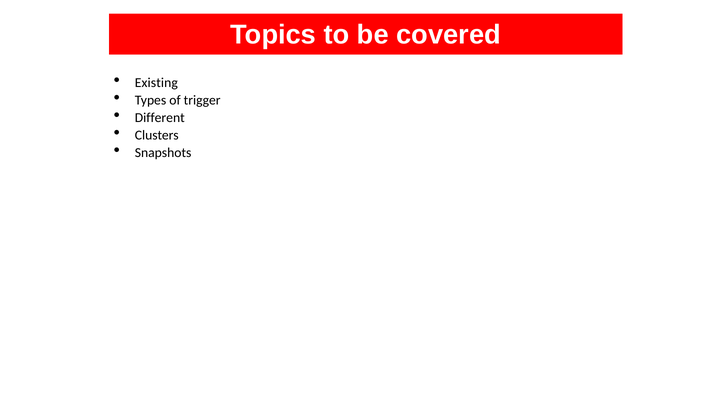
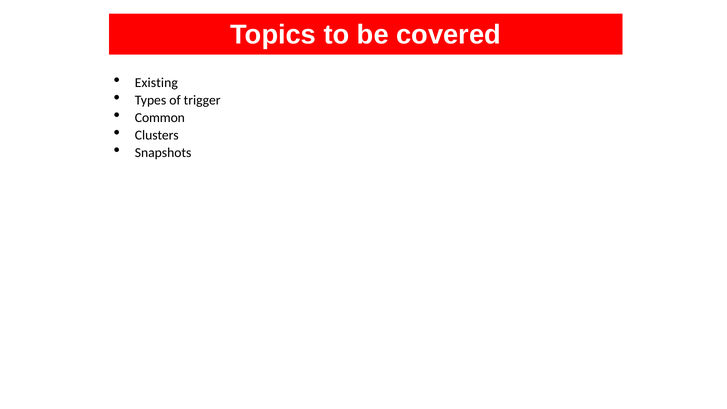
Different: Different -> Common (160, 118)
